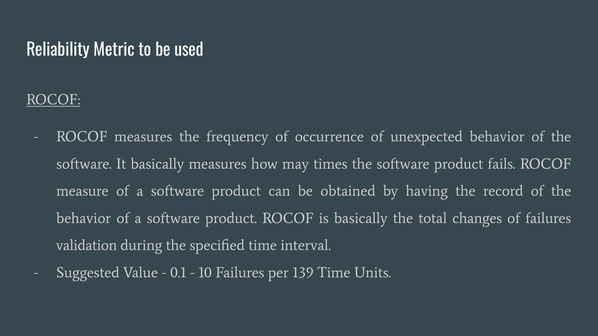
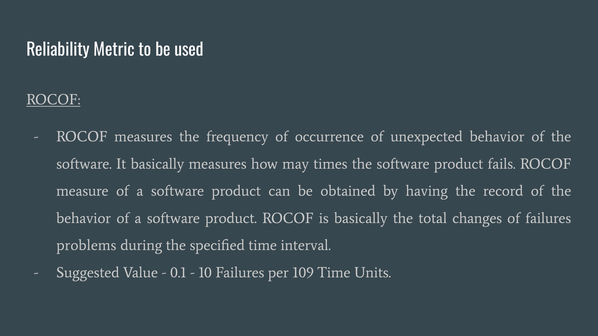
validation: validation -> problems (86, 246)
139: 139 -> 109 (303, 273)
